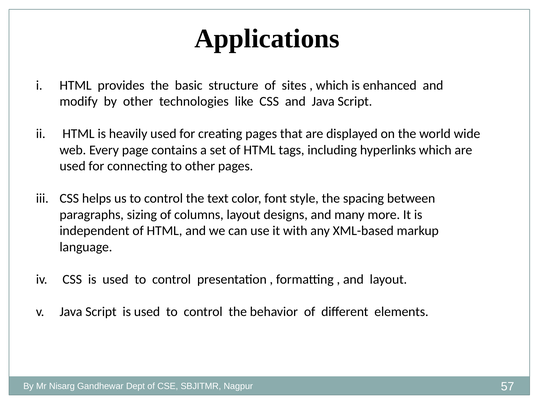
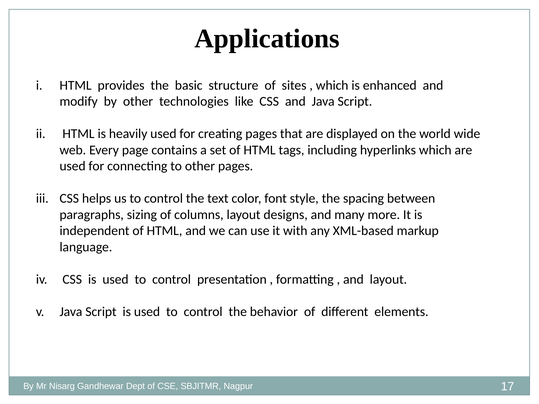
57: 57 -> 17 (508, 387)
